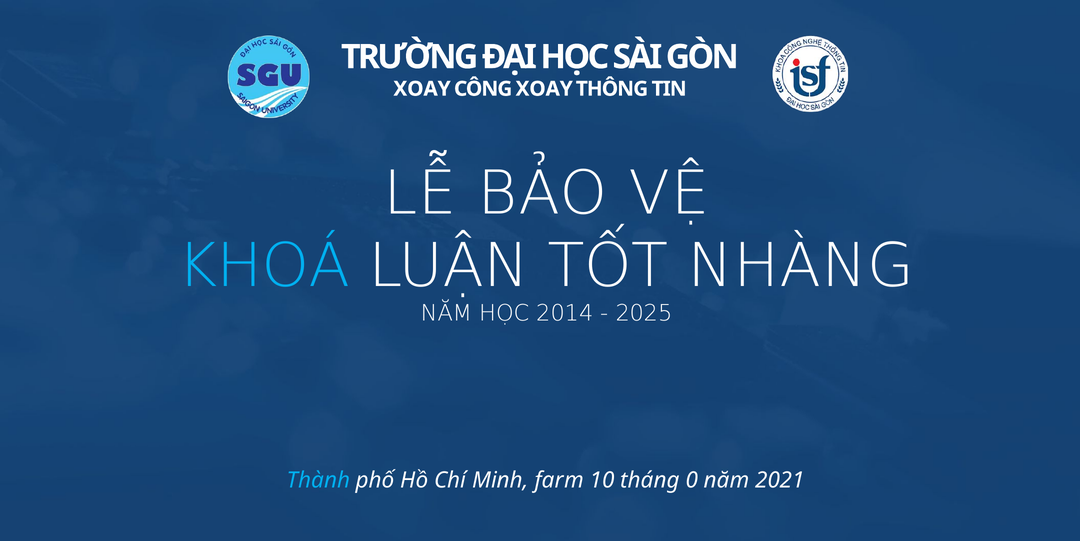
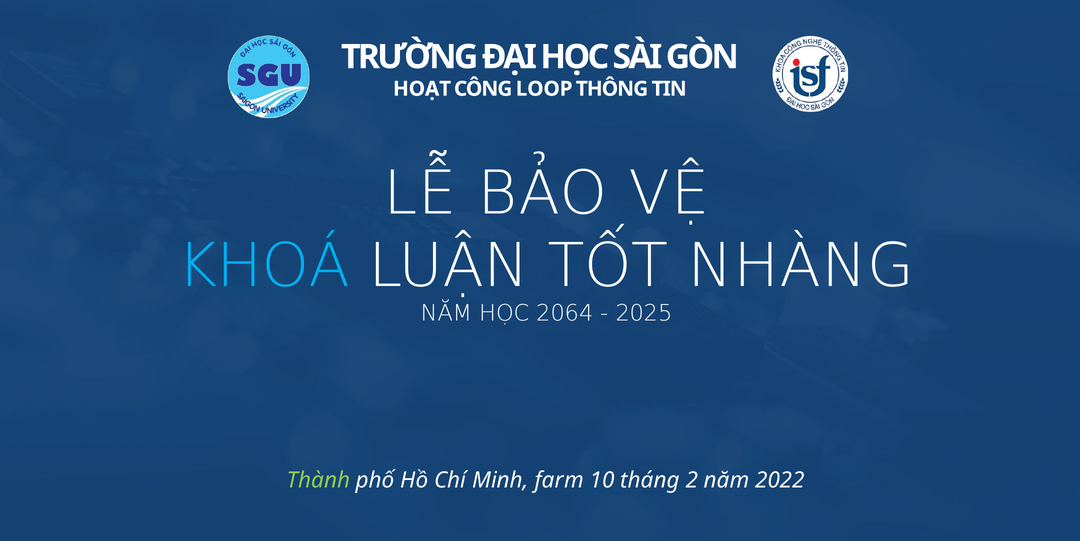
XOAY: XOAY -> HOẠT (422, 89)
CÔNG XOAY: XOAY -> LOOP (544, 89)
2014: 2014 -> 2064 (565, 313)
Thành colour: light blue -> light green (319, 480)
0: 0 -> 2 (692, 480)
2021: 2021 -> 2022 (780, 480)
